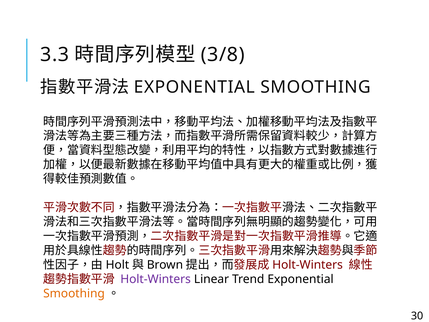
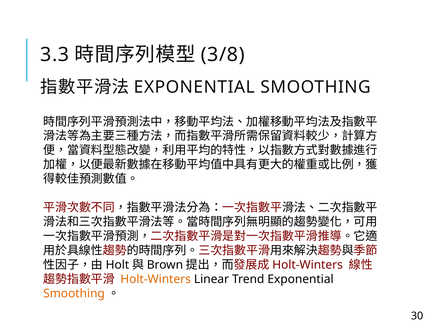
Holt-Winters colour: purple -> orange (156, 279)
